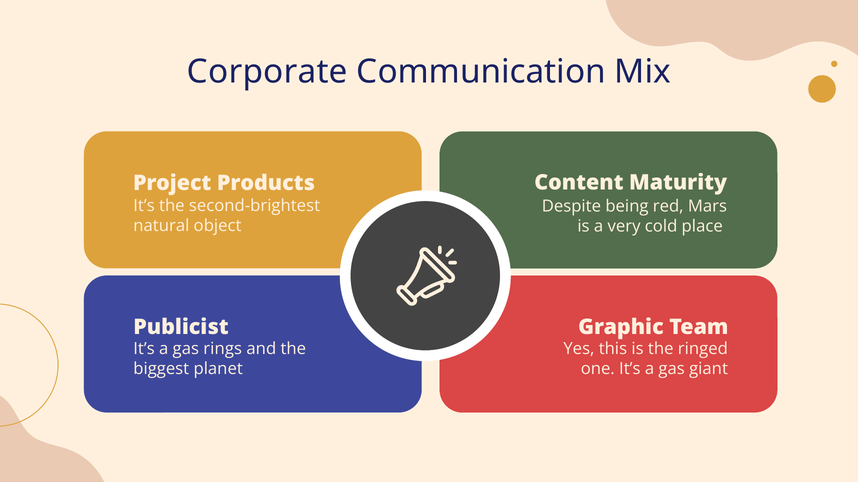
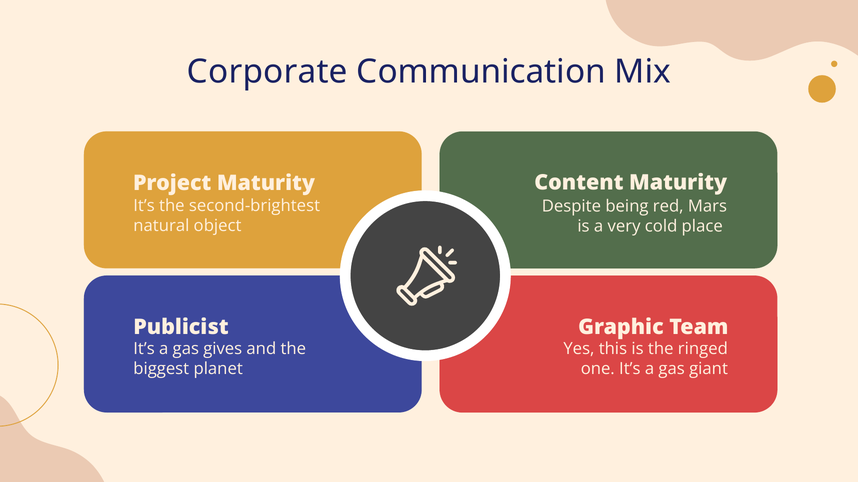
Project Products: Products -> Maturity (266, 183)
rings: rings -> gives (223, 349)
